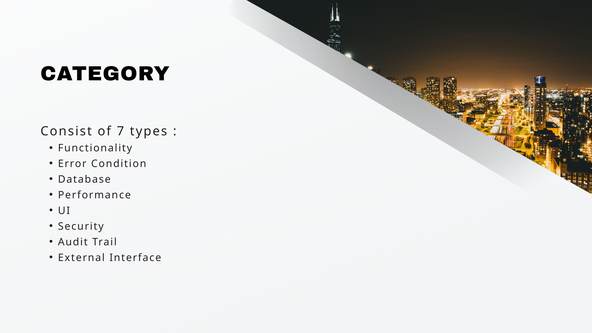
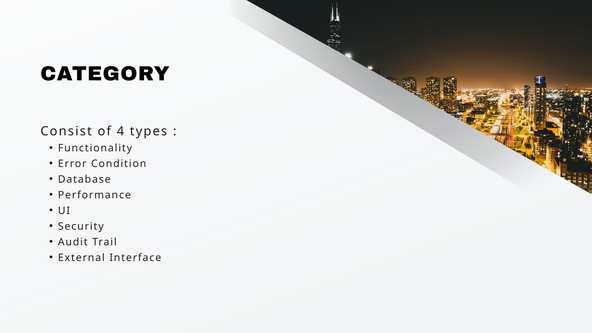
7: 7 -> 4 (120, 131)
